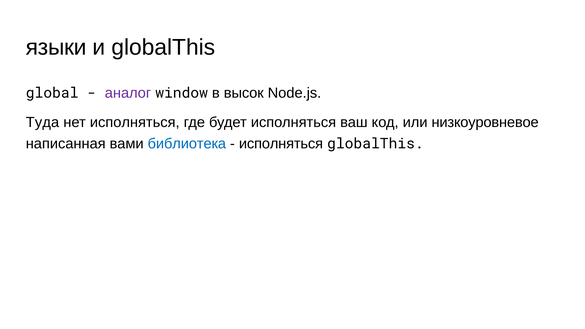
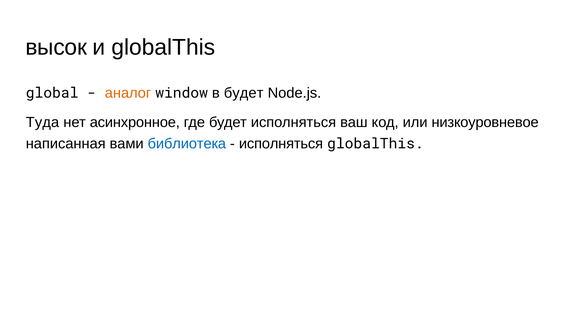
языки: языки -> высок (56, 47)
аналог colour: purple -> orange (128, 93)
в высок: высок -> будет (244, 93)
нет исполняться: исполняться -> асинхронное (135, 122)
